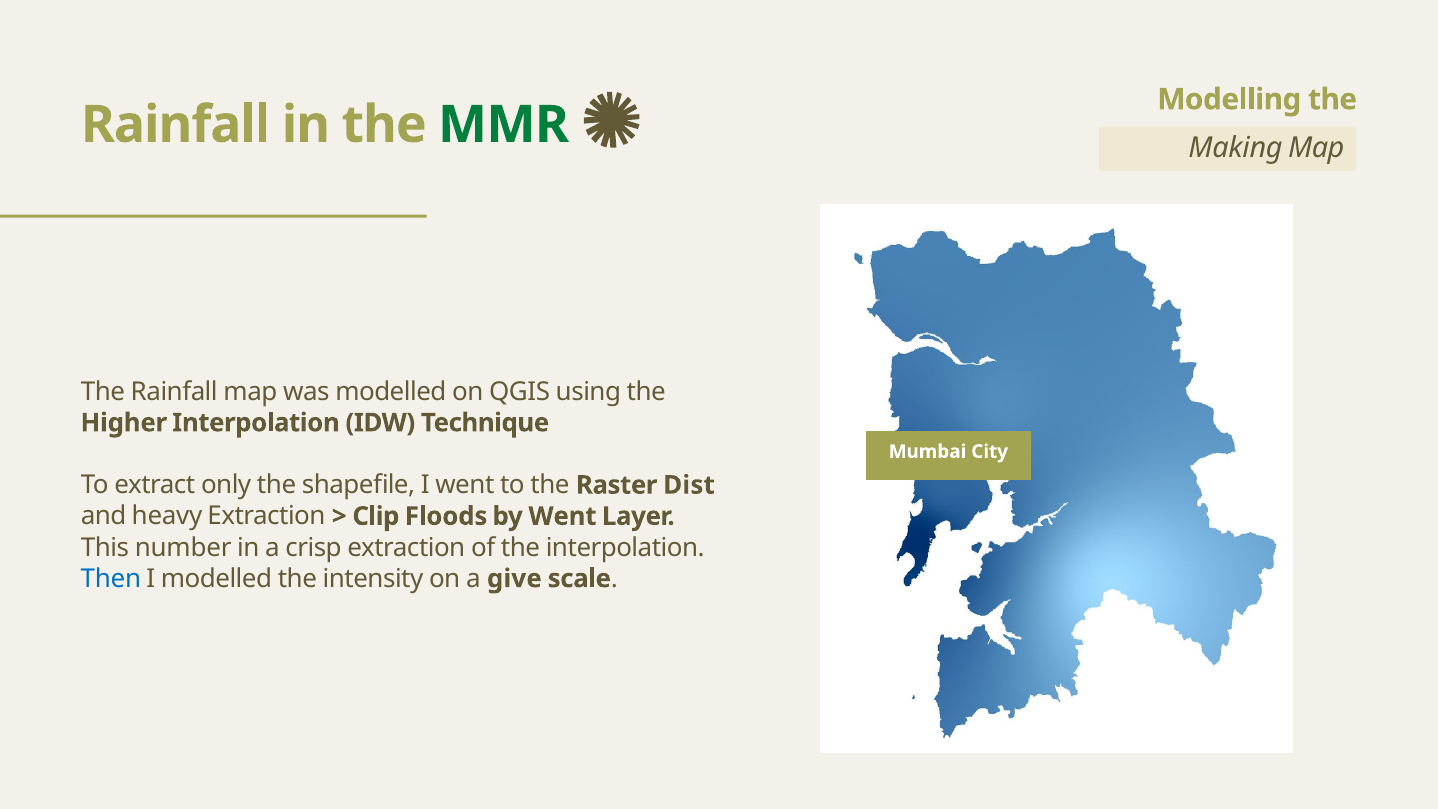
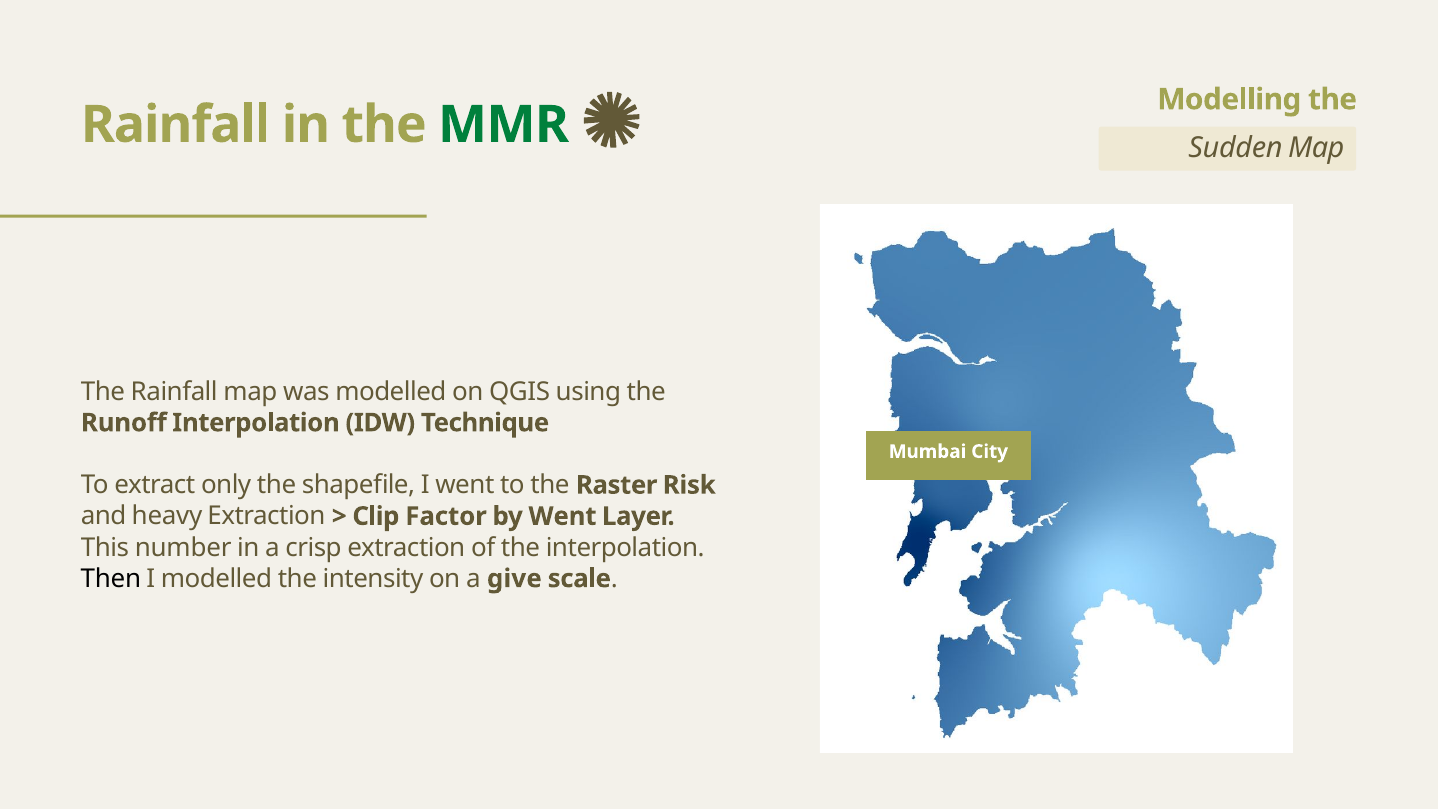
Making: Making -> Sudden (1235, 148)
Higher: Higher -> Runoff (124, 423)
Dist: Dist -> Risk (689, 485)
Floods: Floods -> Factor (446, 516)
Then colour: blue -> black (111, 579)
